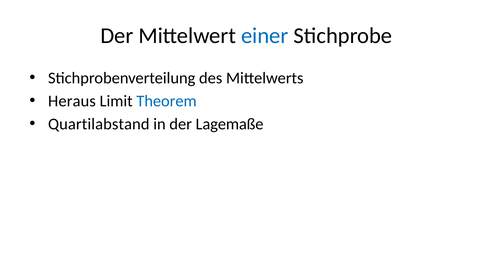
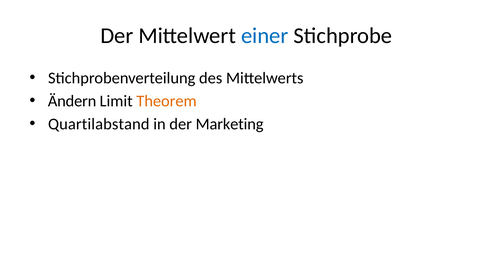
Heraus: Heraus -> Ändern (72, 101)
Theorem colour: blue -> orange (167, 101)
Lagemaße: Lagemaße -> Marketing (230, 124)
